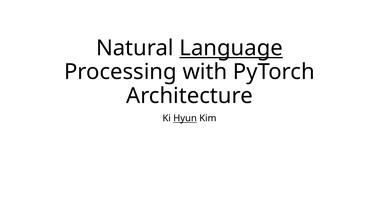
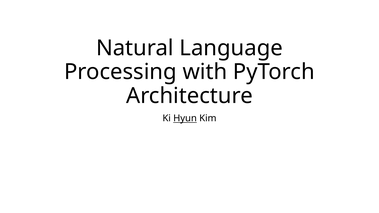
Language underline: present -> none (231, 48)
